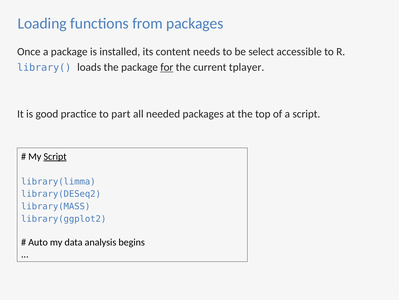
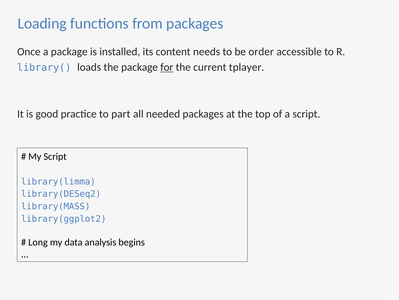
select: select -> order (261, 52)
Script underline: present -> none (55, 156)
Auto: Auto -> Long (38, 242)
